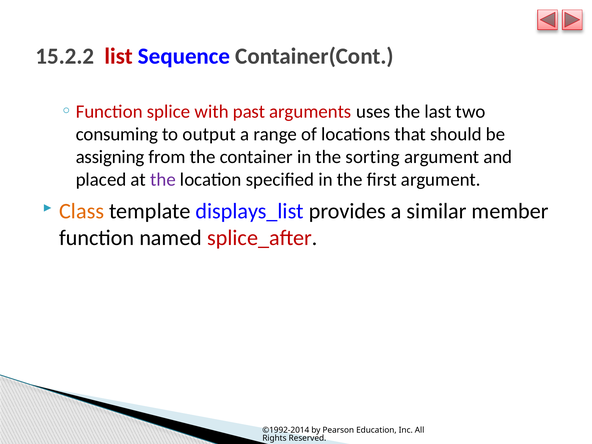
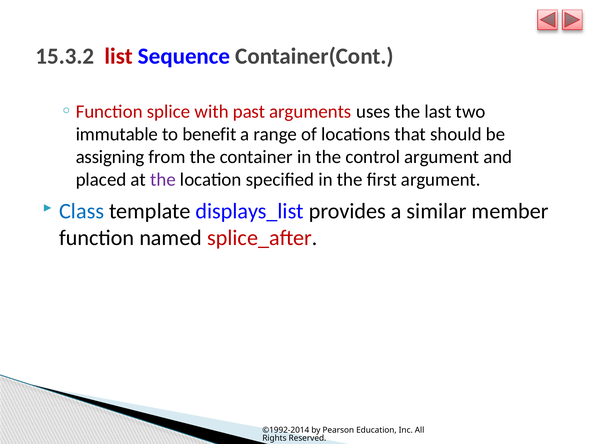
15.2.2: 15.2.2 -> 15.3.2 (65, 56)
consuming: consuming -> immutable (117, 134)
output: output -> benefit (209, 134)
sorting: sorting -> control (373, 157)
Class colour: orange -> blue (82, 211)
